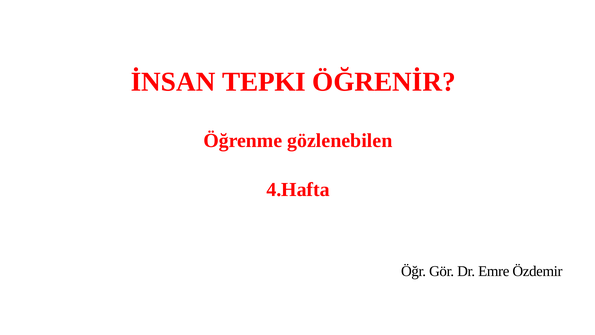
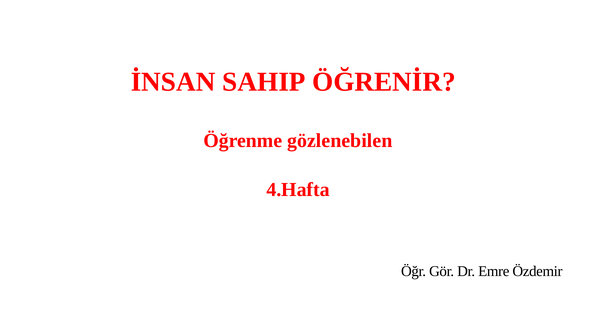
TEPKI: TEPKI -> SAHIP (264, 82)
